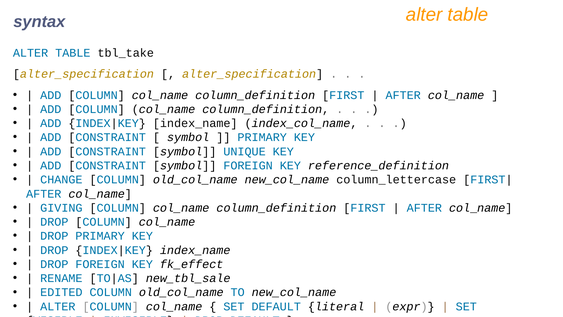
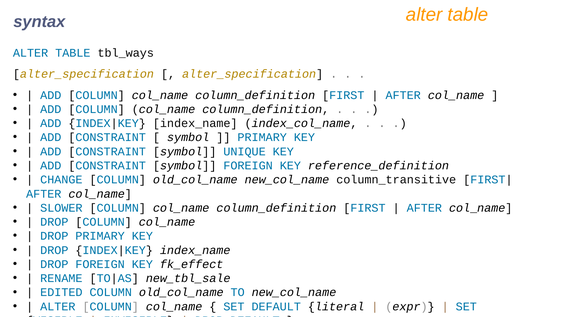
tbl_take: tbl_take -> tbl_ways (126, 53)
column_lettercase: column_lettercase -> column_transitive (396, 180)
GIVING: GIVING -> SLOWER (61, 208)
